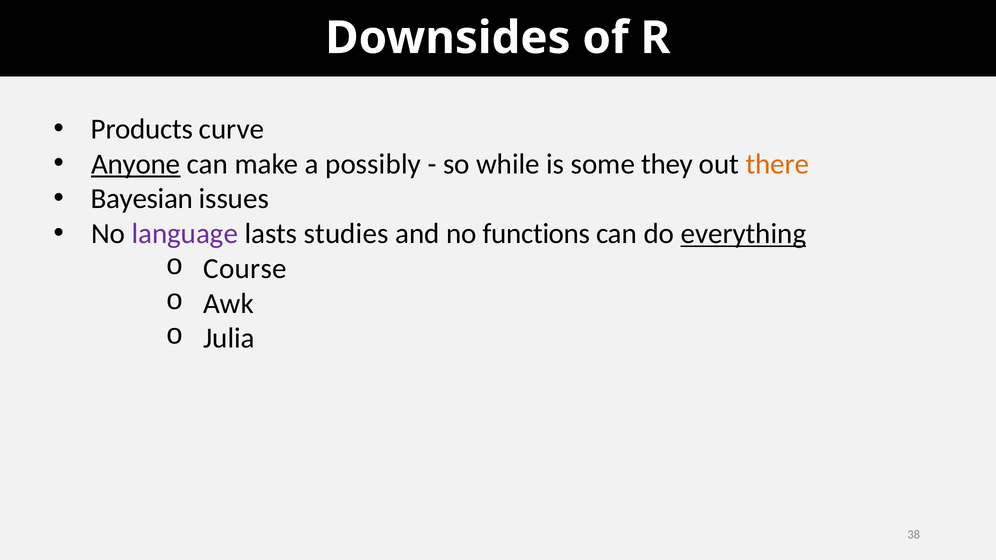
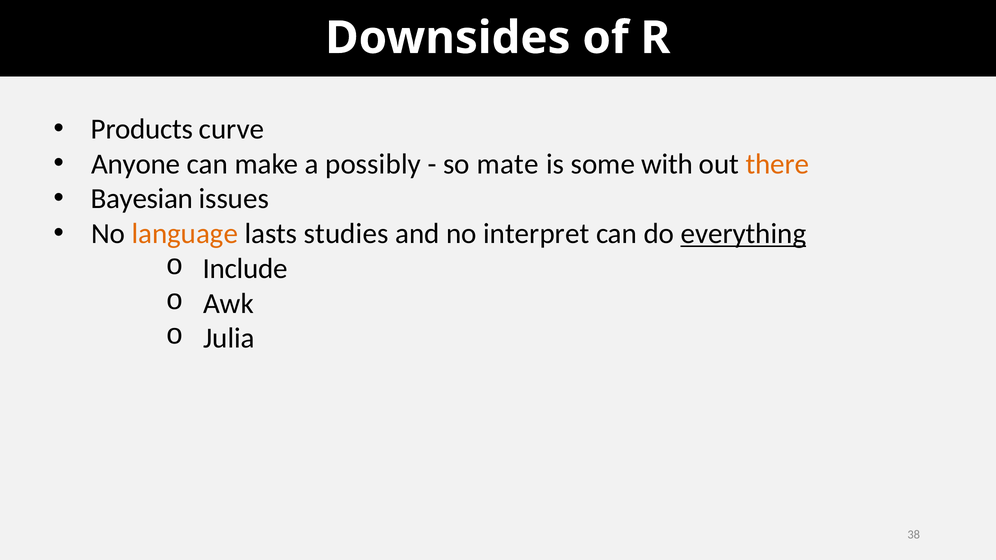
Anyone underline: present -> none (136, 164)
while: while -> mate (508, 164)
they: they -> with (667, 164)
language colour: purple -> orange (185, 234)
functions: functions -> interpret (536, 234)
Course: Course -> Include (245, 269)
